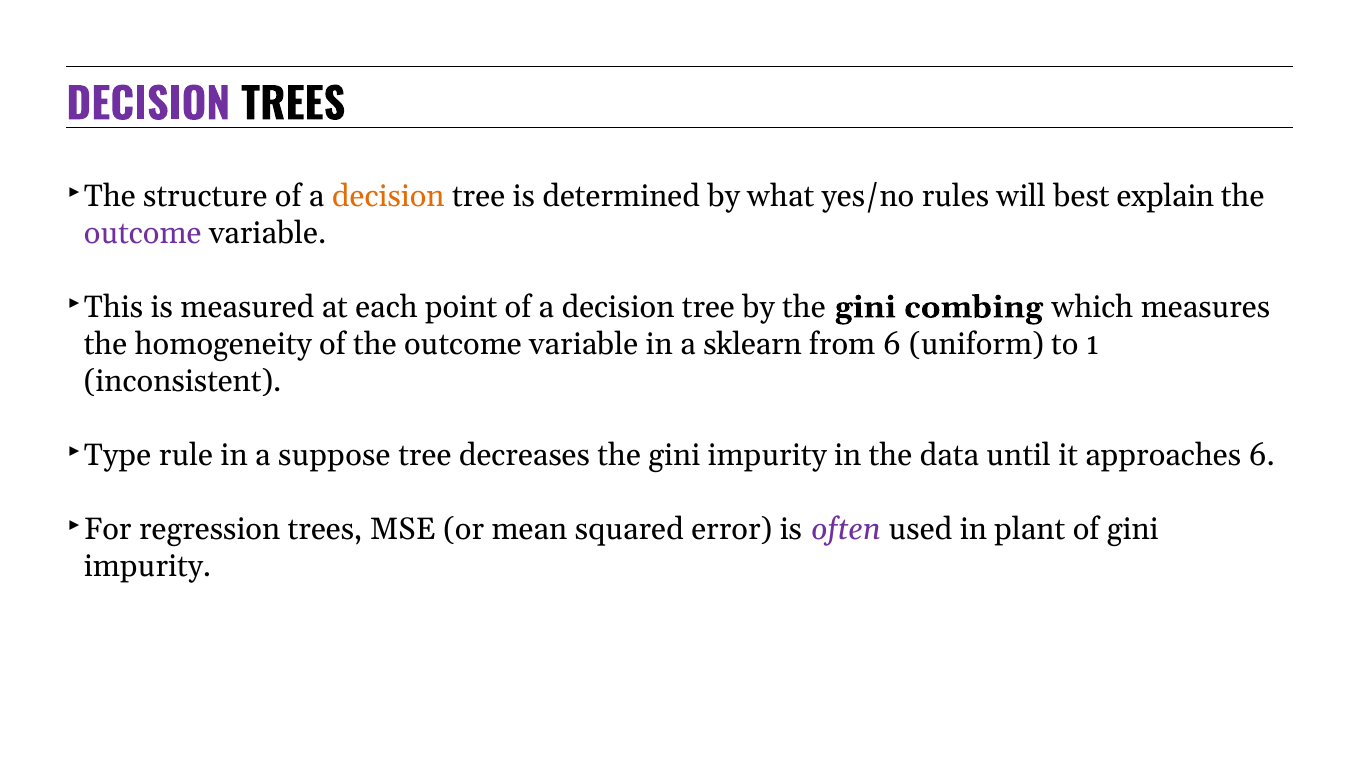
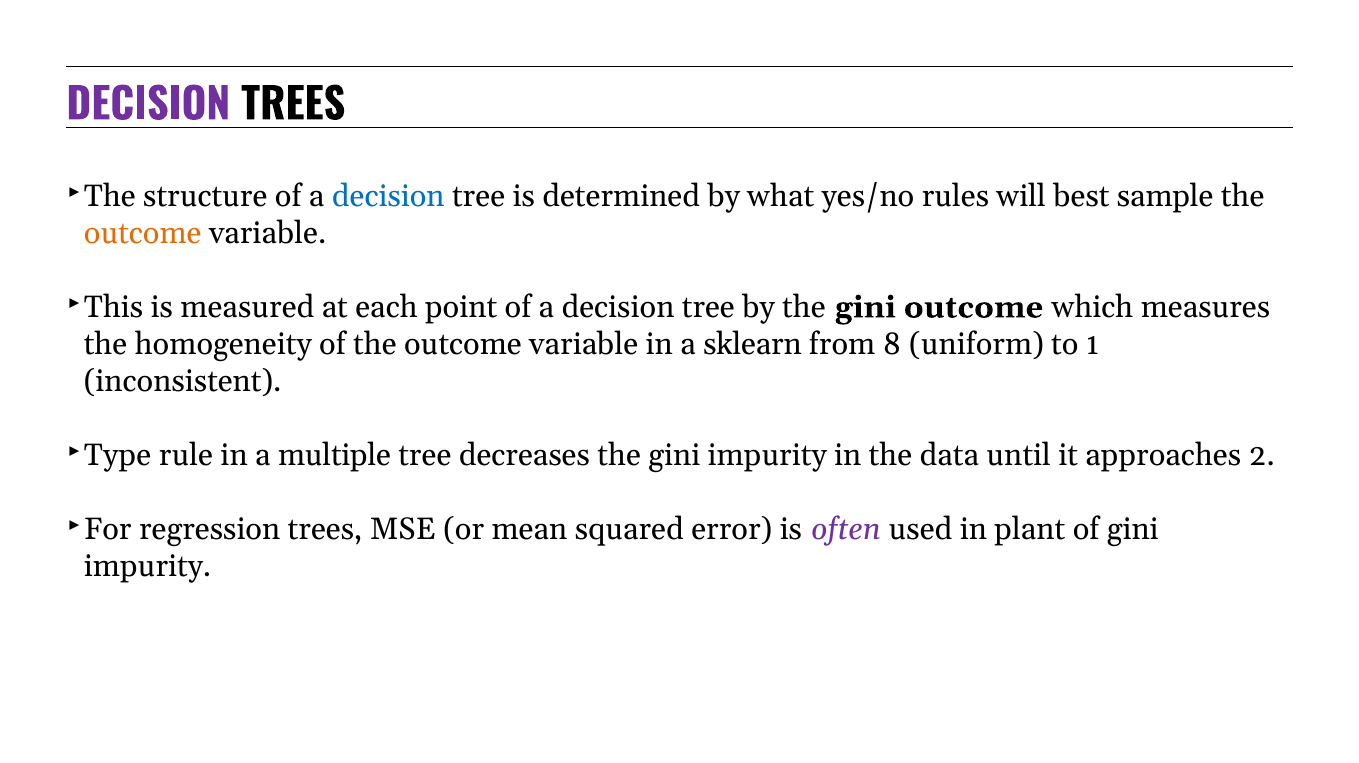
decision colour: orange -> blue (388, 196)
explain: explain -> sample (1165, 196)
outcome colour: purple -> orange (143, 233)
gini combing: combing -> outcome (974, 307)
from 6: 6 -> 8 (892, 344)
suppose: suppose -> multiple (335, 455)
approaches 6: 6 -> 2 (1262, 455)
